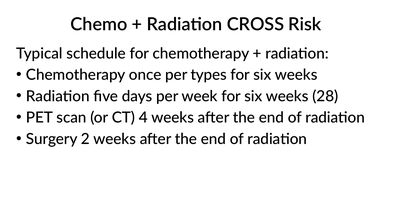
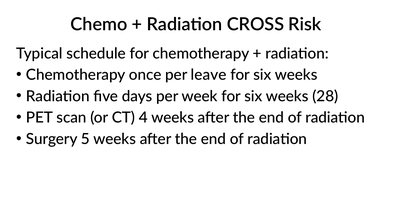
types: types -> leave (209, 75)
2: 2 -> 5 (85, 139)
